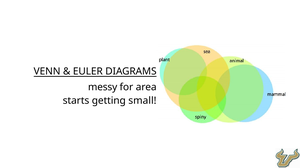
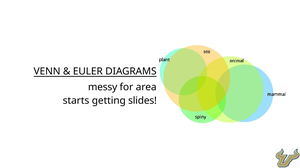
small: small -> slides (142, 101)
